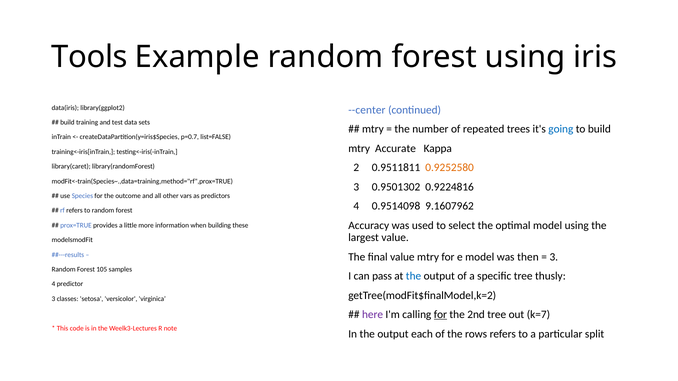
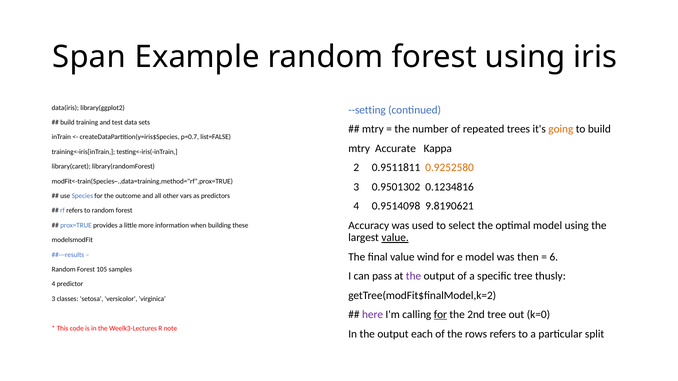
Tools: Tools -> Span (89, 57)
--center: --center -> --setting (367, 110)
going colour: blue -> orange (561, 129)
0.9224816: 0.9224816 -> 0.1234816 (450, 187)
9.1607962: 9.1607962 -> 9.8190621 (450, 206)
value underline: none -> present (395, 238)
value mtry: mtry -> wind (428, 257)
3: 3 -> 6 (554, 257)
the colour: blue -> purple (414, 276)
k=7: k=7 -> k=0 (538, 315)
